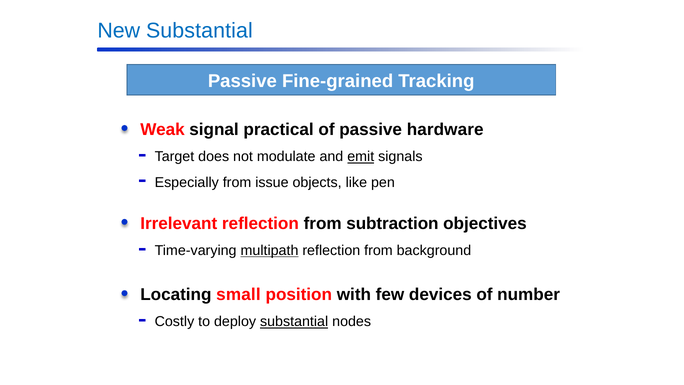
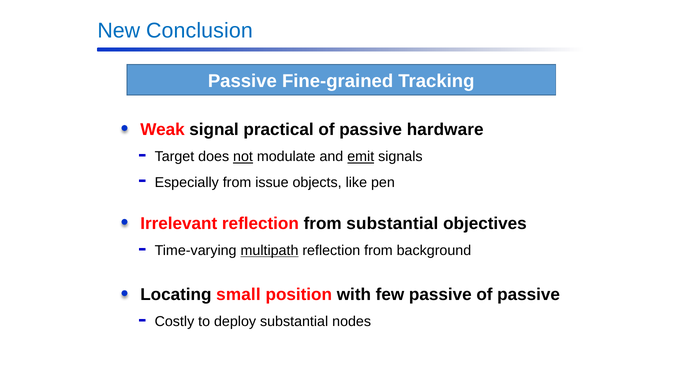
New Substantial: Substantial -> Conclusion (199, 31)
not underline: none -> present (243, 157)
from subtraction: subtraction -> substantial (392, 223)
few devices: devices -> passive (440, 294)
number: number -> passive (529, 294)
substantial underline: present -> none (294, 322)
